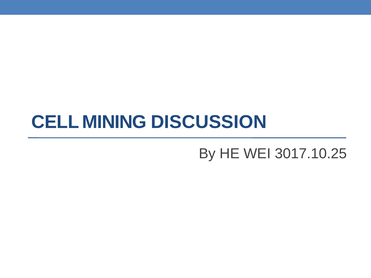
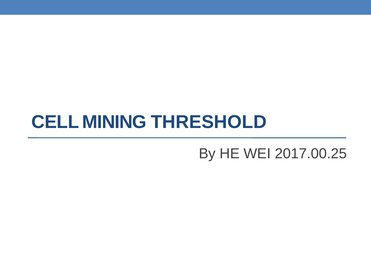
DISCUSSION: DISCUSSION -> THRESHOLD (209, 122)
3017.10.25: 3017.10.25 -> 2017.00.25 (311, 154)
